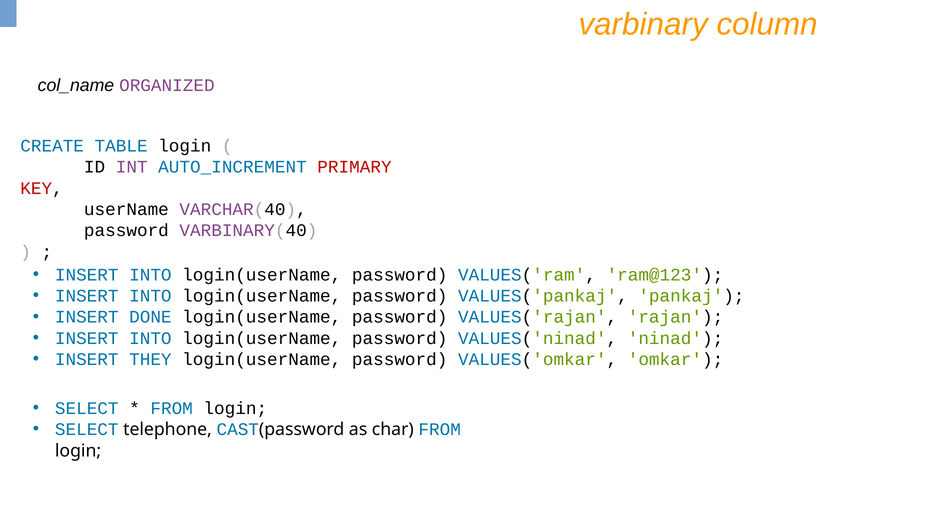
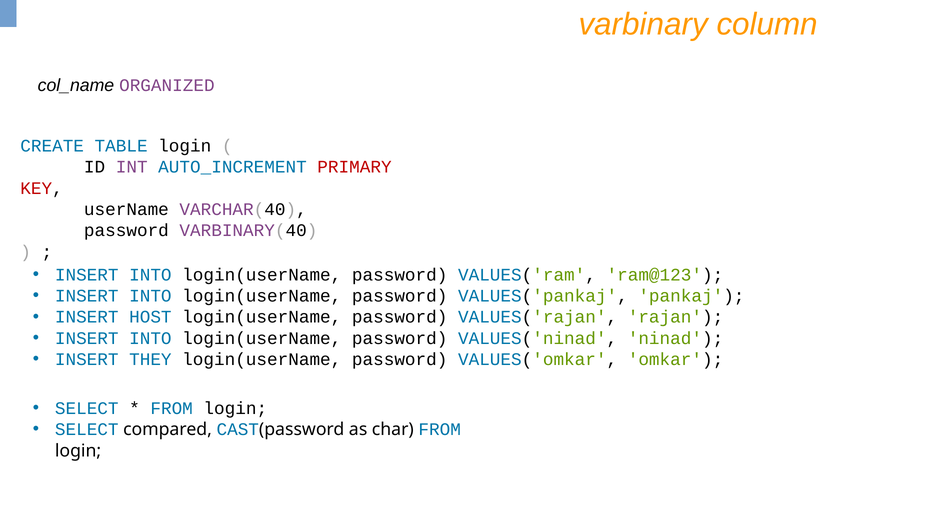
DONE: DONE -> HOST (150, 317)
telephone: telephone -> compared (168, 430)
